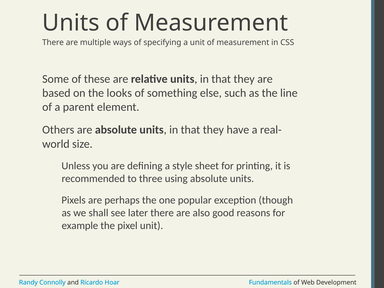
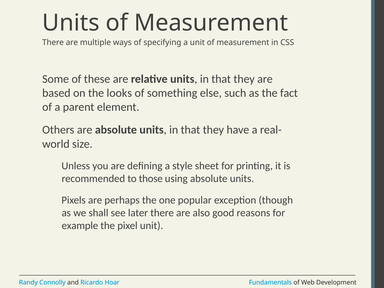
line: line -> fact (289, 93)
three: three -> those (151, 179)
